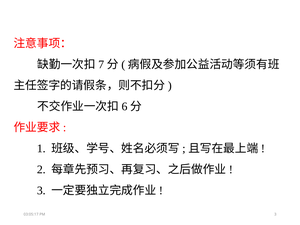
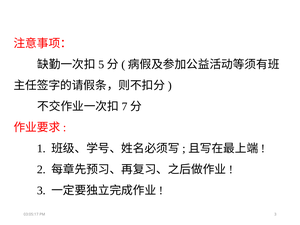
7: 7 -> 5 (101, 65)
6: 6 -> 7 (124, 107)
